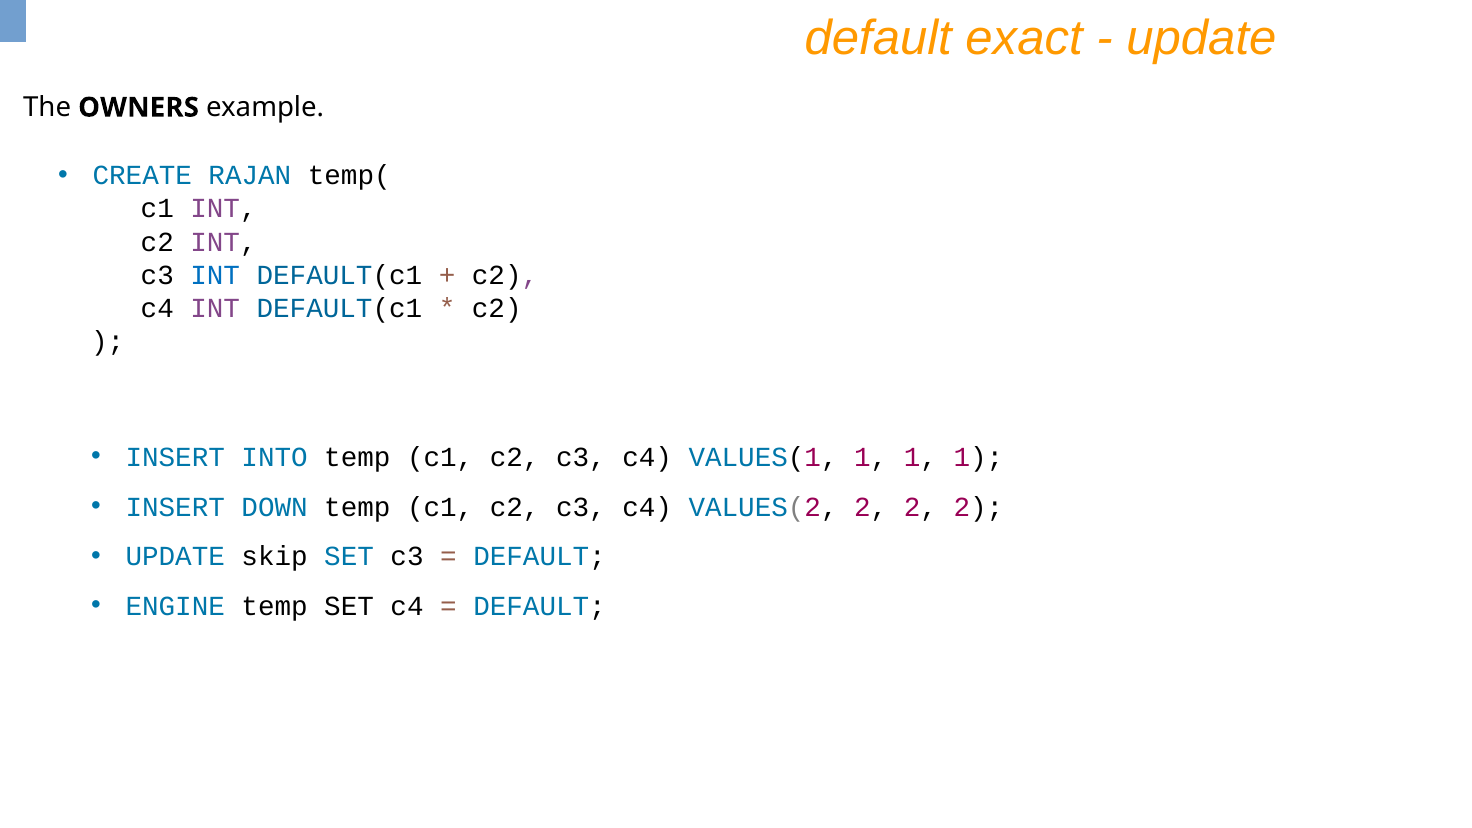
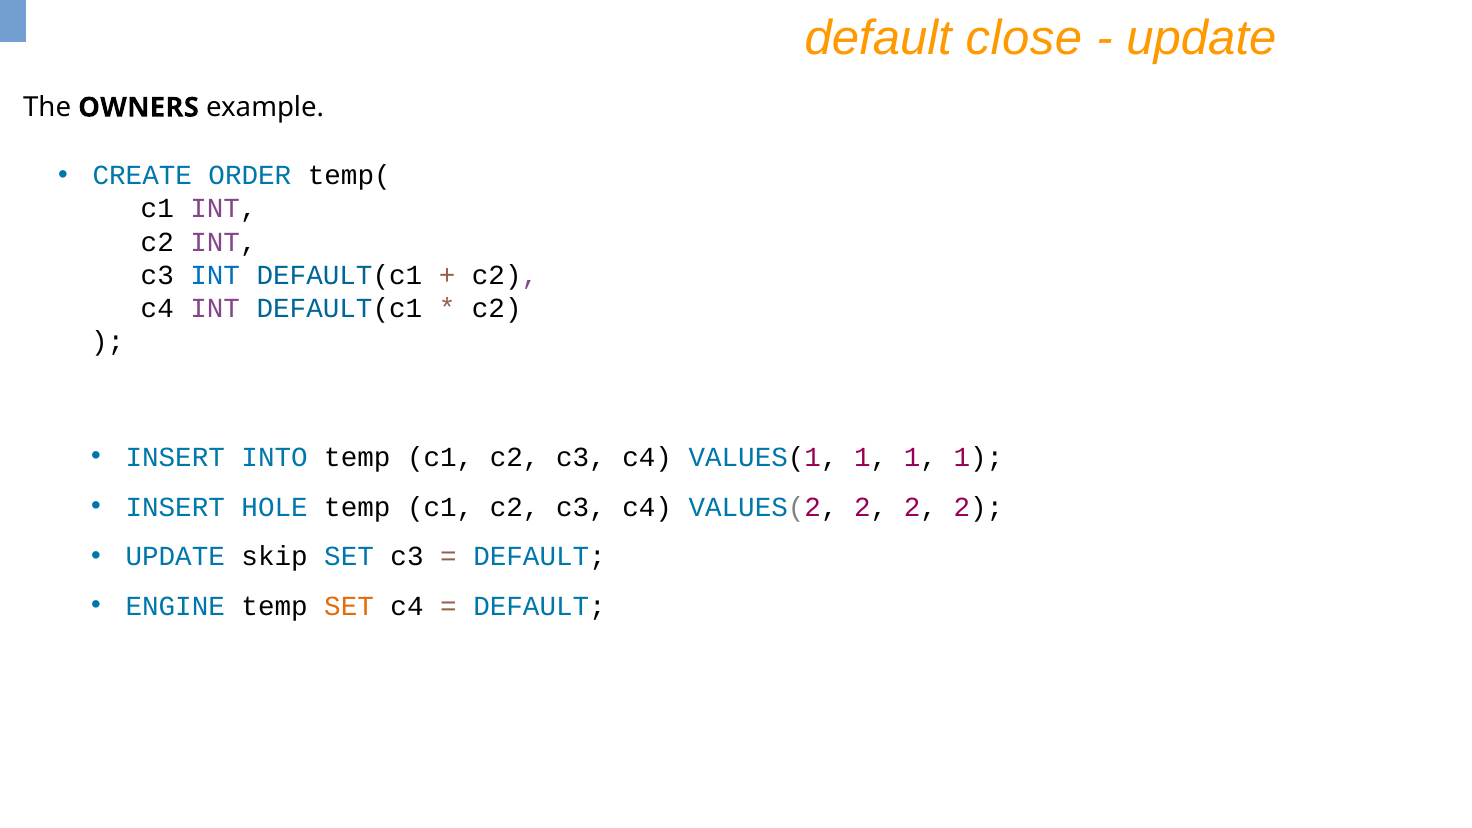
exact: exact -> close (1024, 38)
RAJAN: RAJAN -> ORDER (250, 176)
DOWN: DOWN -> HOLE (275, 507)
SET colour: black -> orange (349, 606)
